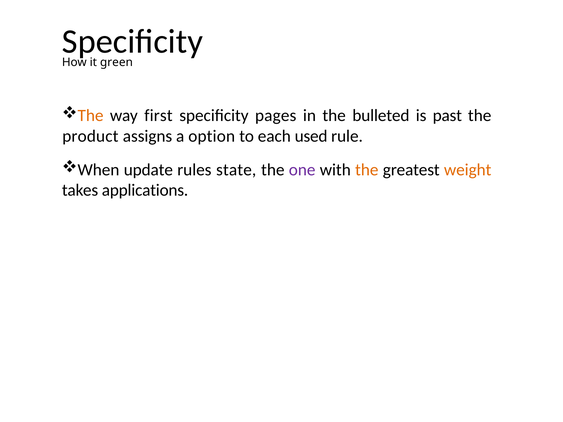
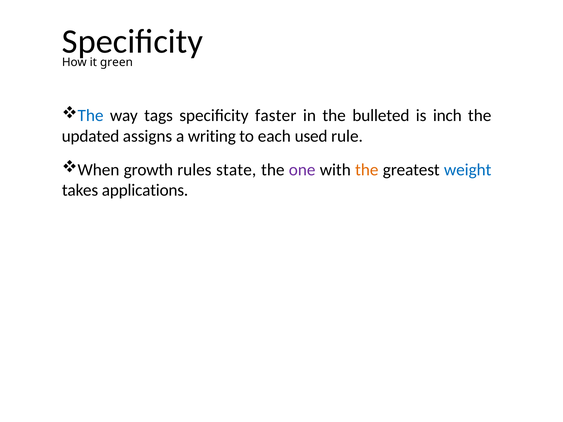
The colour: orange -> blue (91, 116)
first: first -> tags (159, 116)
pages: pages -> faster (276, 116)
past: past -> inch (447, 116)
product: product -> updated (91, 136)
option: option -> writing (212, 136)
update: update -> growth (148, 170)
weight colour: orange -> blue (468, 170)
